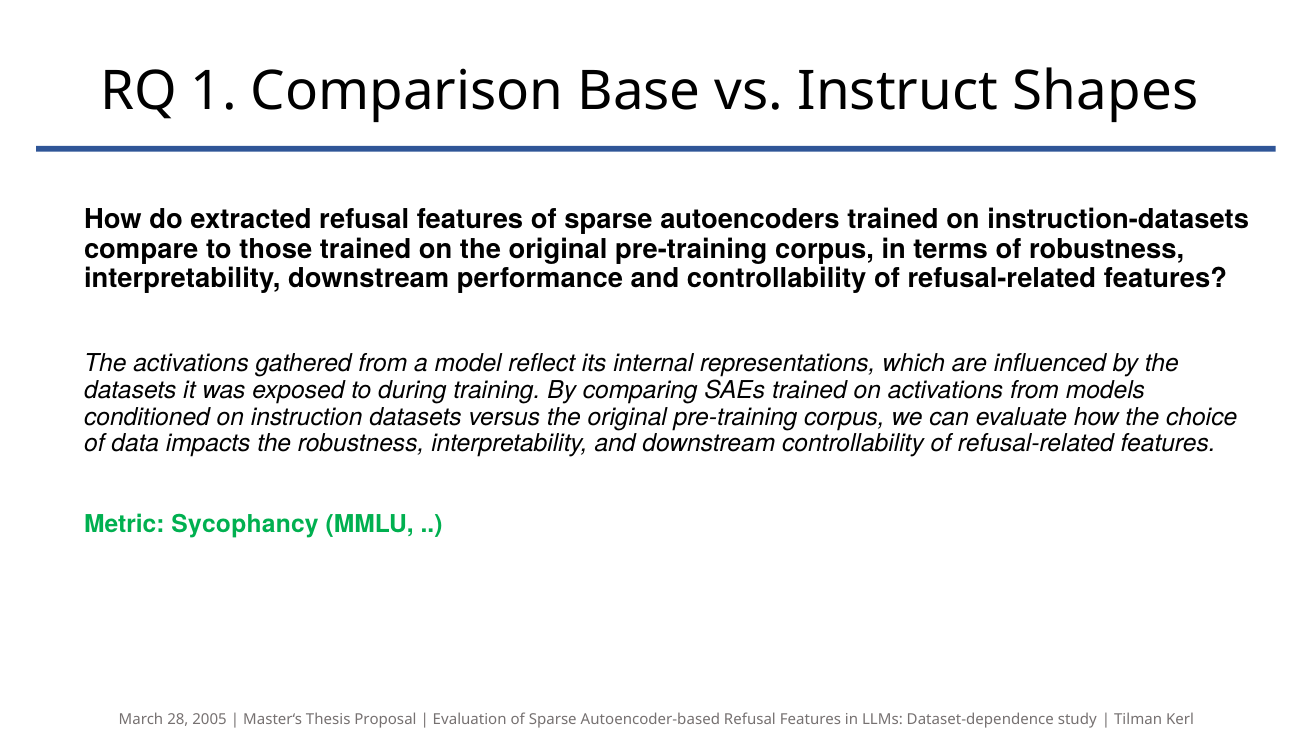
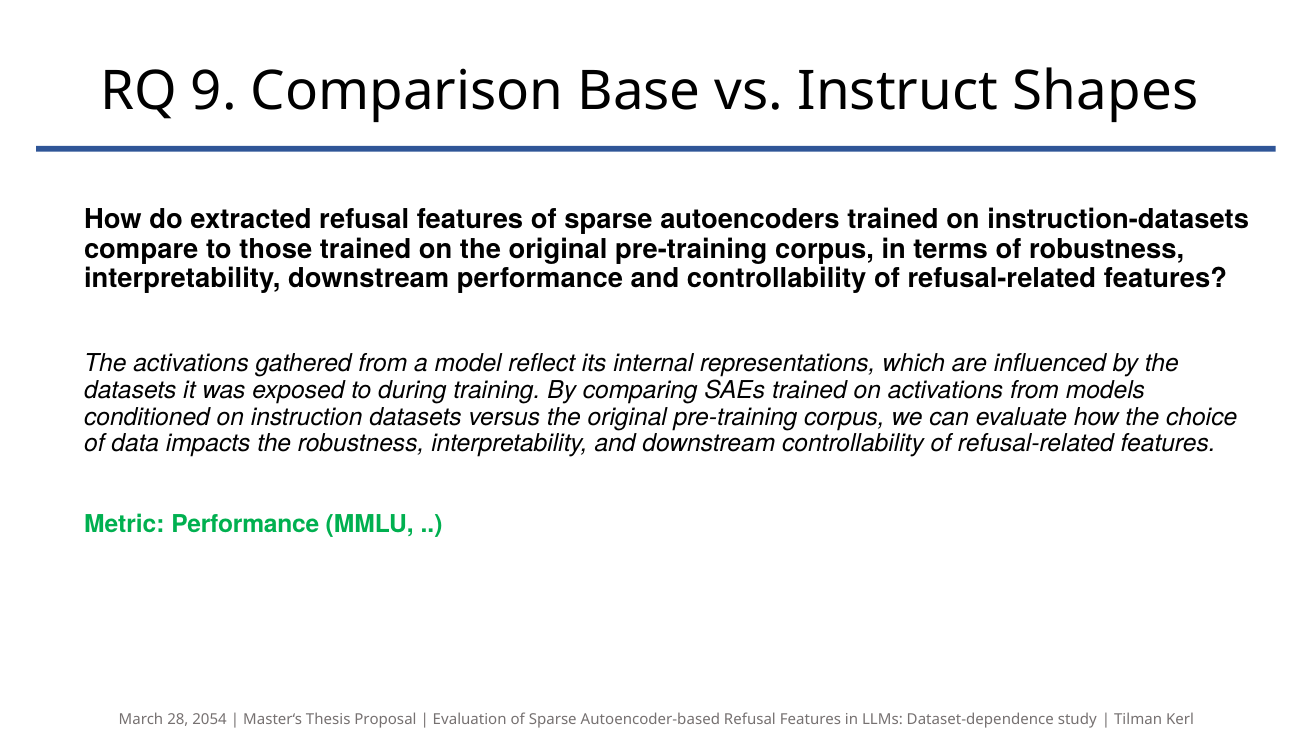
1: 1 -> 9 (214, 92)
Metric Sycophancy: Sycophancy -> Performance (245, 524)
2005: 2005 -> 2054 (210, 719)
